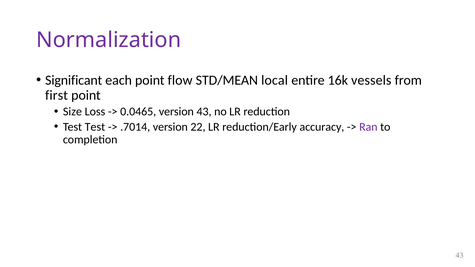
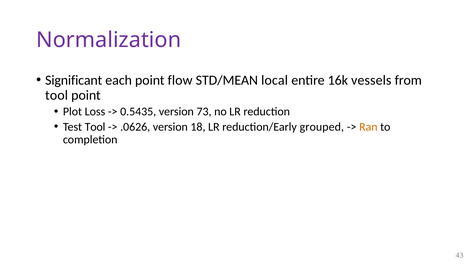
first: first -> tool (57, 95)
Size: Size -> Plot (72, 112)
0.0465: 0.0465 -> 0.5435 (138, 112)
version 43: 43 -> 73 (204, 112)
Test Test: Test -> Tool (95, 127)
.7014: .7014 -> .0626 (135, 127)
22: 22 -> 18 (198, 127)
accuracy: accuracy -> grouped (322, 127)
Ran colour: purple -> orange (368, 127)
